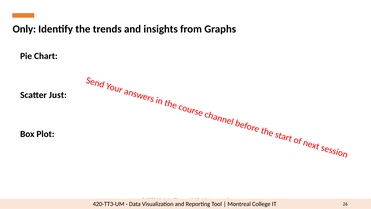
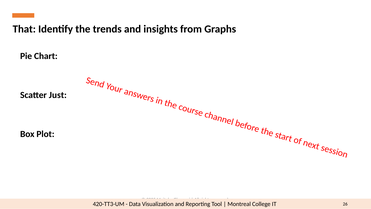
Only: Only -> That (24, 29)
